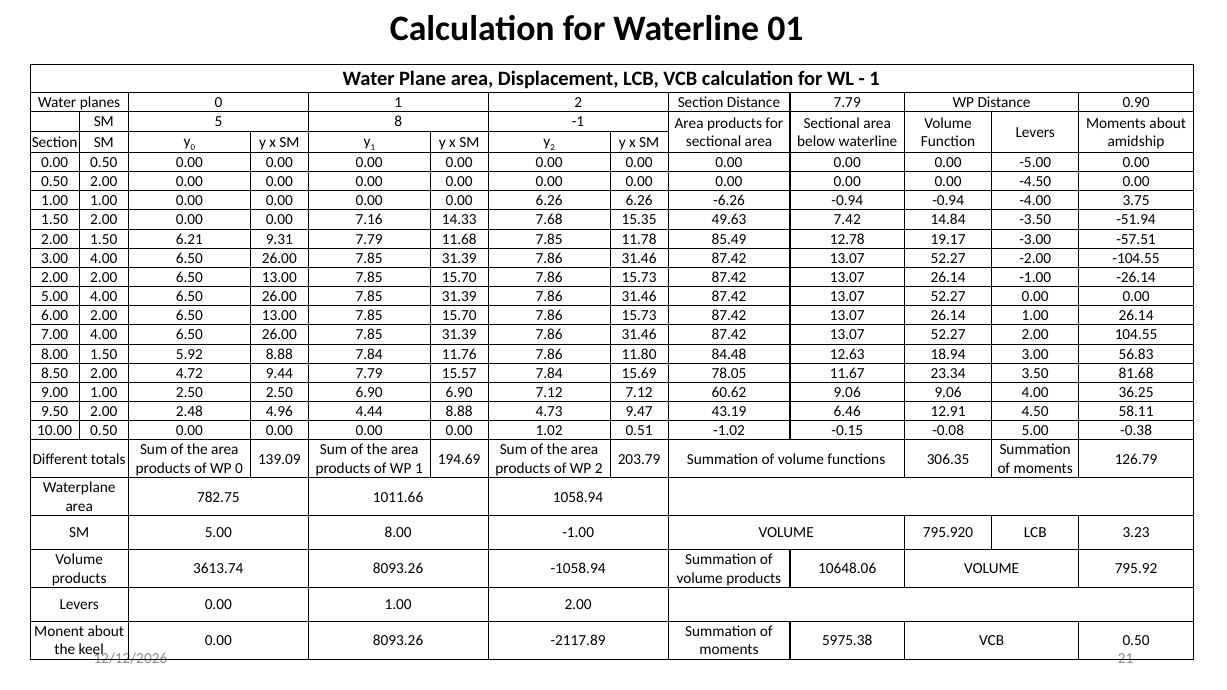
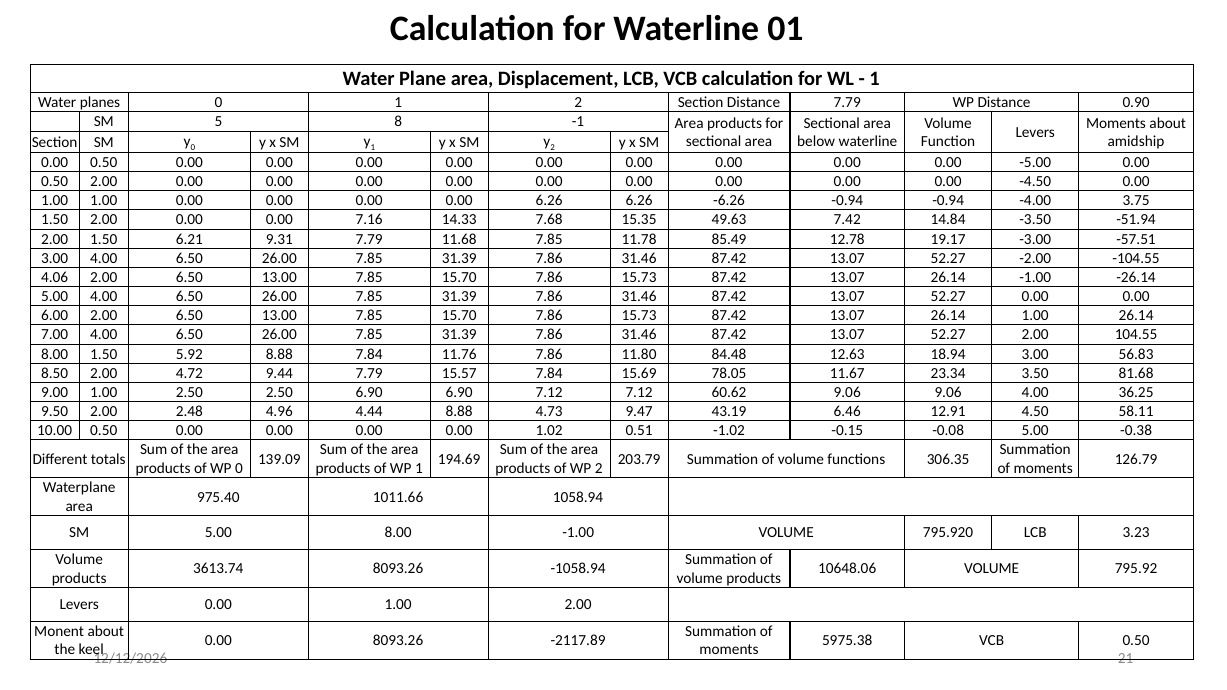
2.00: 2.00 -> 4.06 (55, 277)
782.75: 782.75 -> 975.40 (218, 497)
